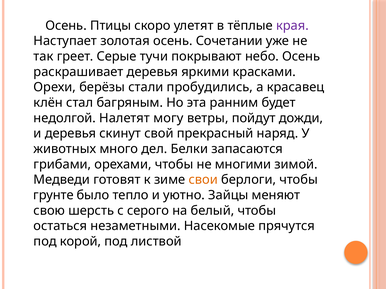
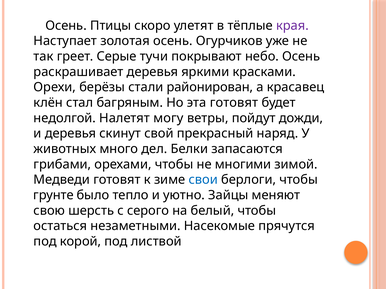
Сочетании: Сочетании -> Огурчиков (229, 41)
пробудились: пробудились -> районирован (210, 87)
эта ранним: ранним -> готовят (234, 103)
свои colour: orange -> blue (203, 180)
